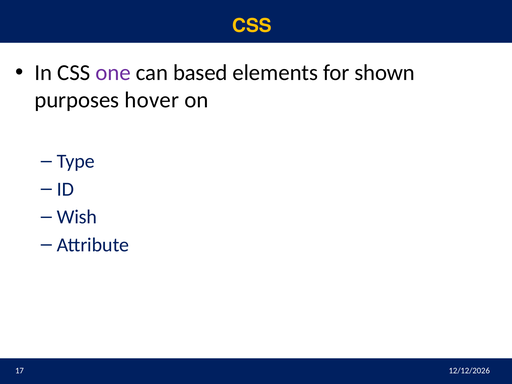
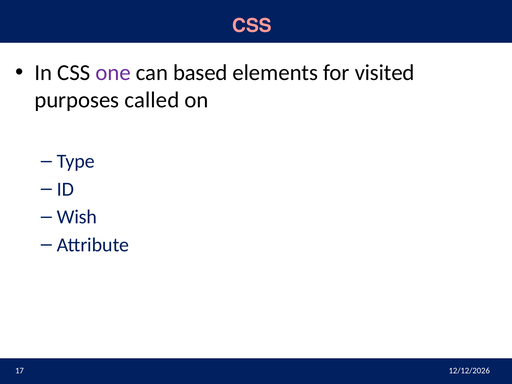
CSS colour: yellow -> pink (252, 26)
shown: shown -> visited (385, 73)
hover: hover -> called (152, 100)
